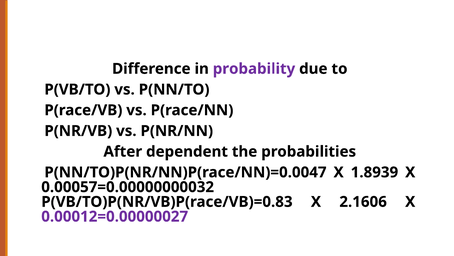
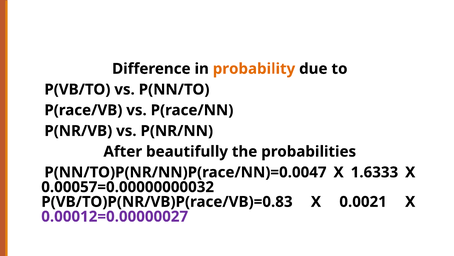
probability colour: purple -> orange (254, 69)
dependent: dependent -> beautifully (187, 151)
1.8939: 1.8939 -> 1.6333 (374, 172)
2.1606: 2.1606 -> 0.0021 (363, 201)
